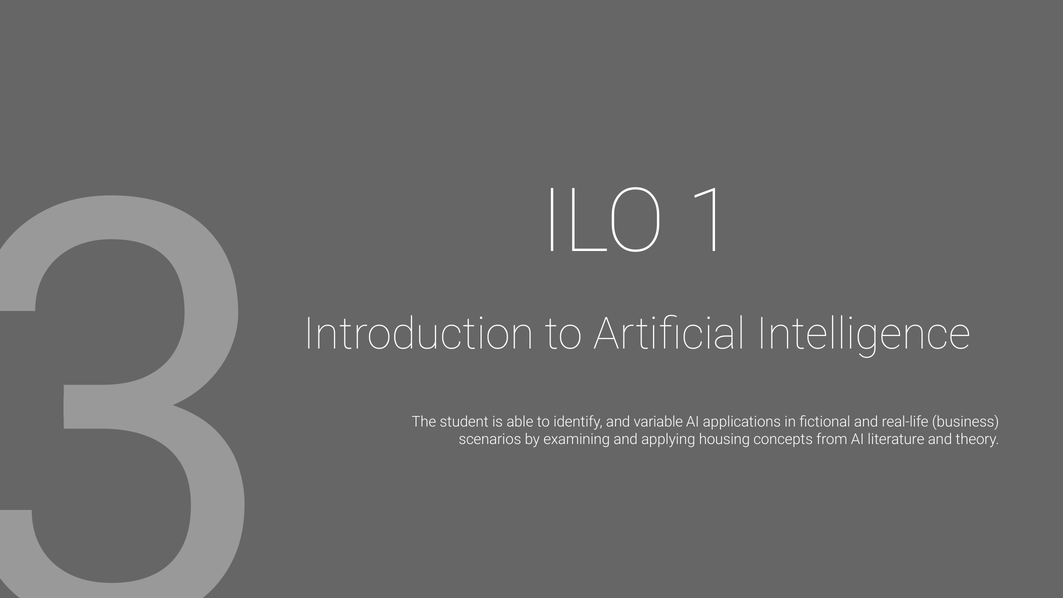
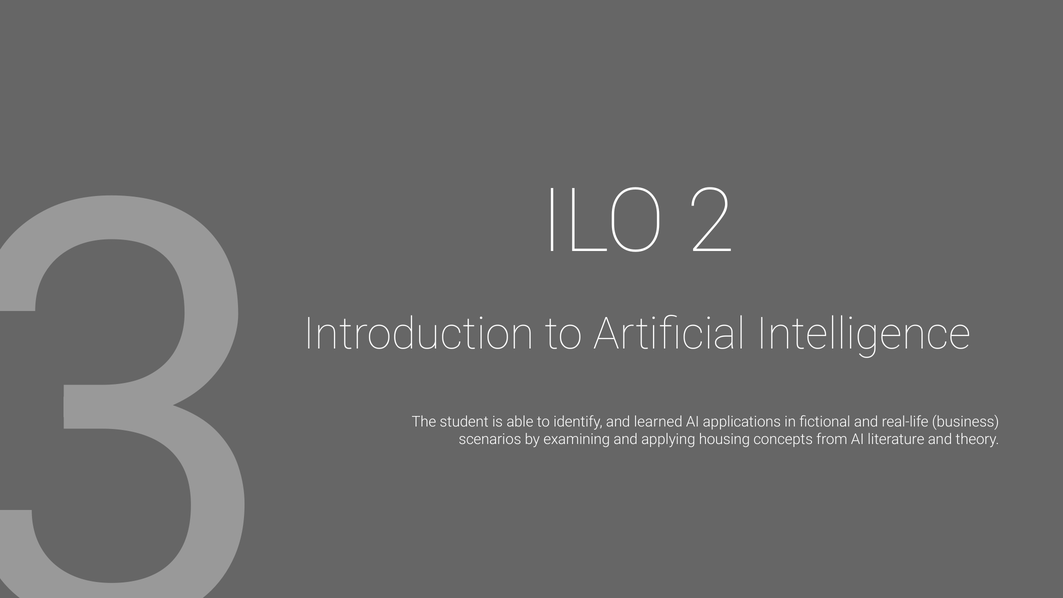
1: 1 -> 2 (711, 222)
variable: variable -> learned (658, 422)
